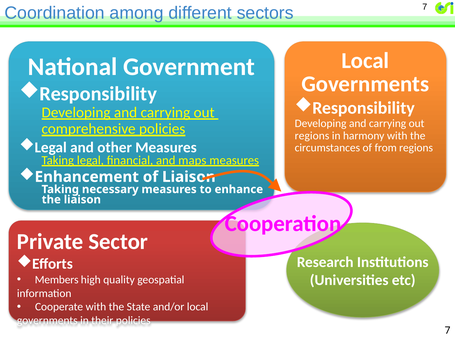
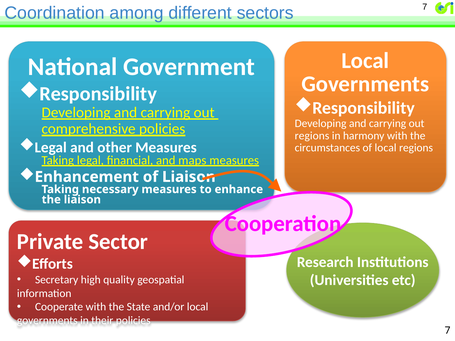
of from: from -> local (386, 148)
Members: Members -> Secretary (57, 280)
